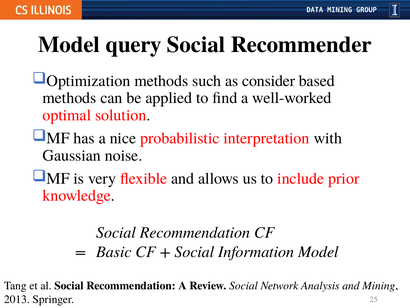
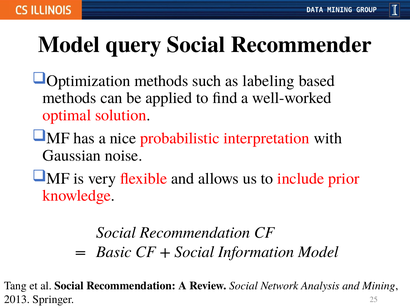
consider: consider -> labeling (269, 81)
